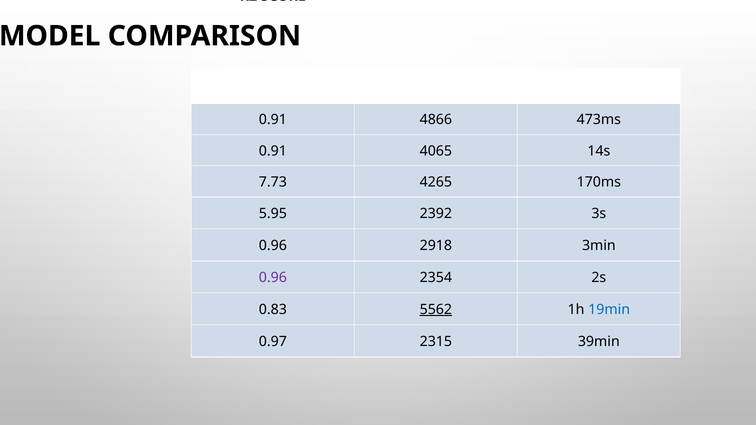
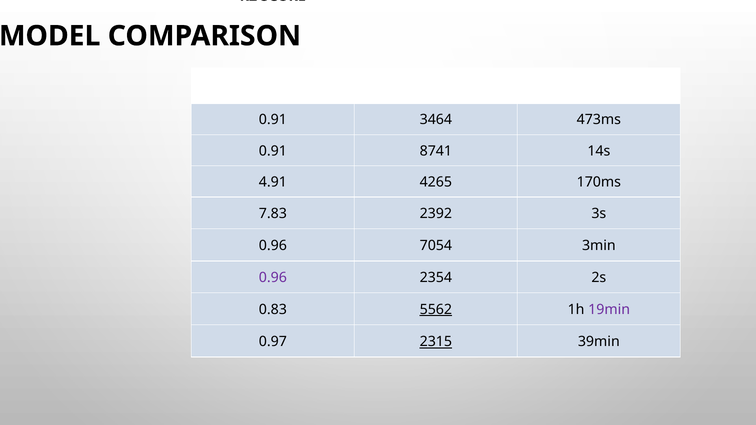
4866: 4866 -> 3464 (436, 120)
4065: 4065 -> 8741 (436, 151)
7.73: 7.73 -> 4.91 (273, 182)
5.95: 5.95 -> 7.83 (273, 214)
2918: 2918 -> 7054 (436, 246)
19min colour: blue -> purple (609, 310)
2315 underline: none -> present (436, 342)
